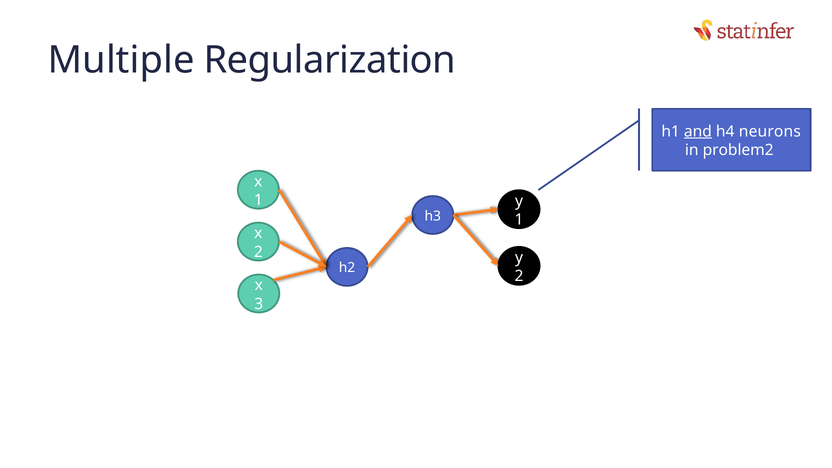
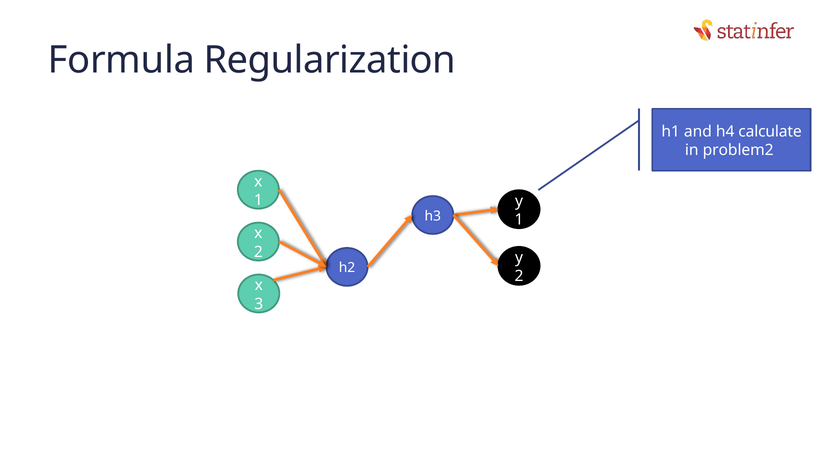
Multiple: Multiple -> Formula (121, 60)
and underline: present -> none (698, 131)
neurons: neurons -> calculate (770, 131)
